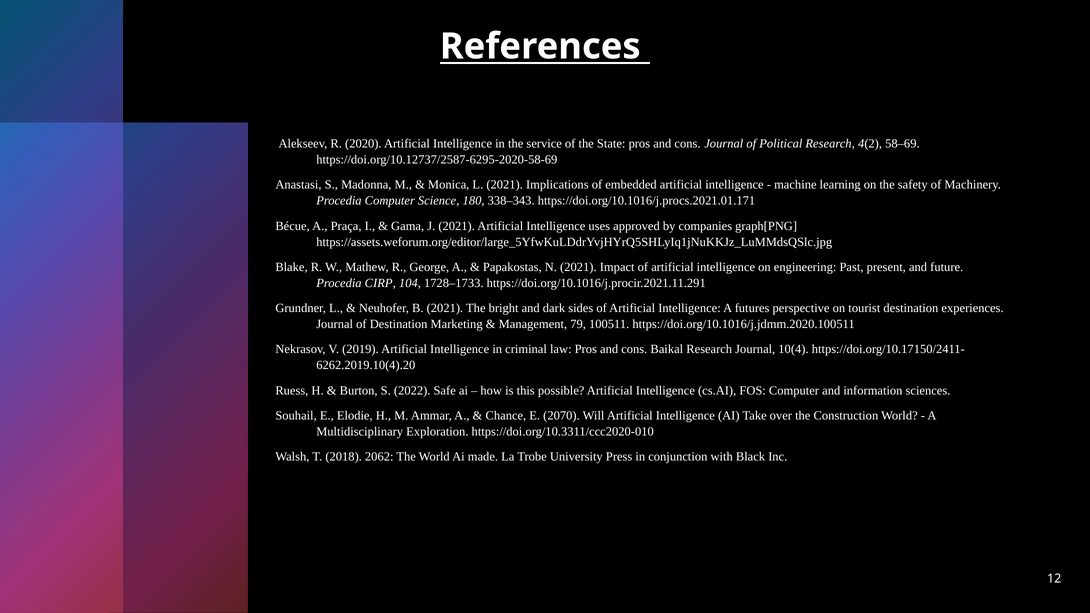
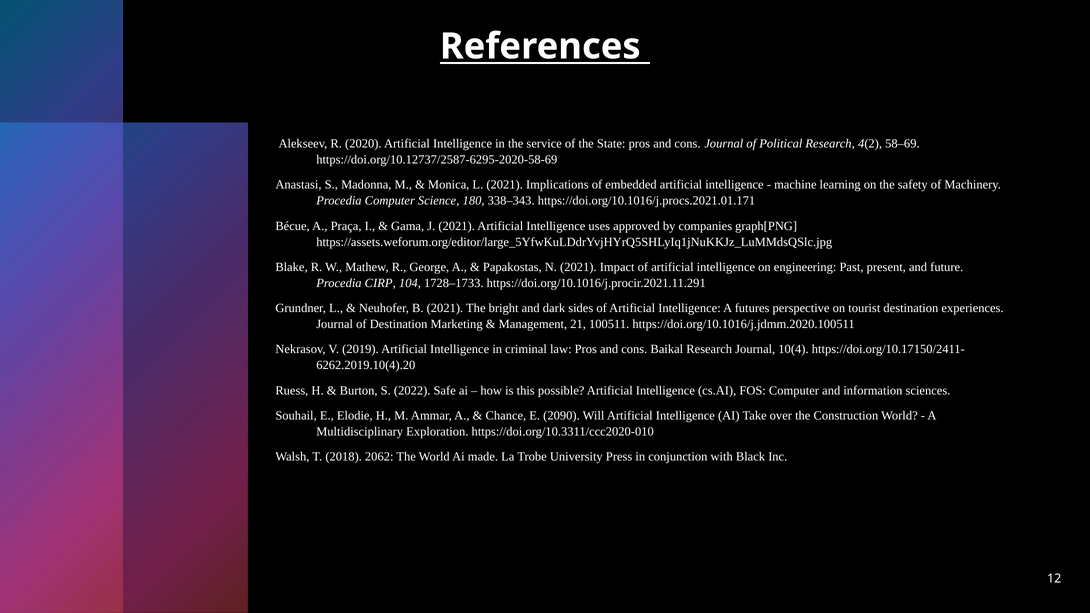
79: 79 -> 21 (578, 324)
2070: 2070 -> 2090 (562, 416)
